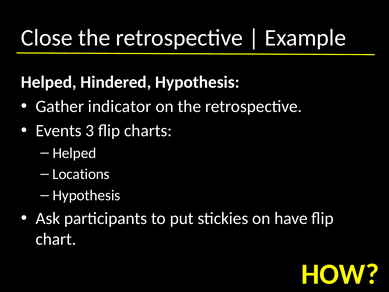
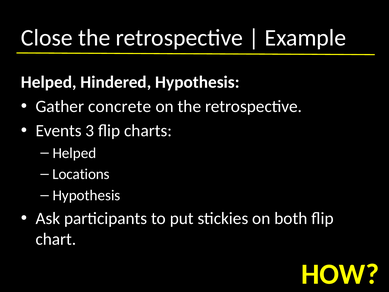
indicator: indicator -> concrete (120, 106)
have: have -> both (291, 218)
